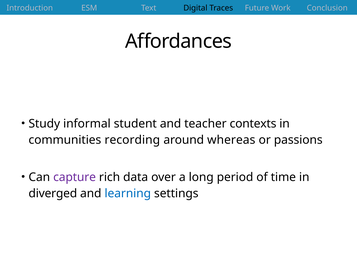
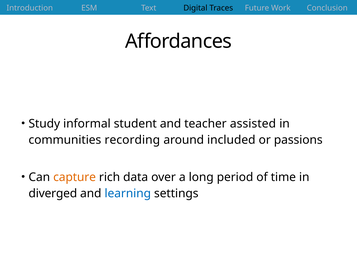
contexts: contexts -> assisted (253, 123)
whereas: whereas -> included (231, 140)
capture colour: purple -> orange (75, 177)
